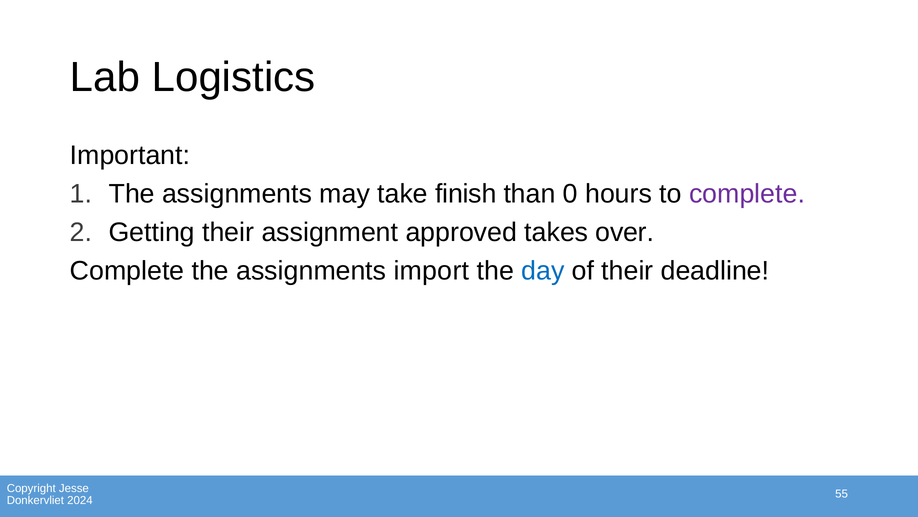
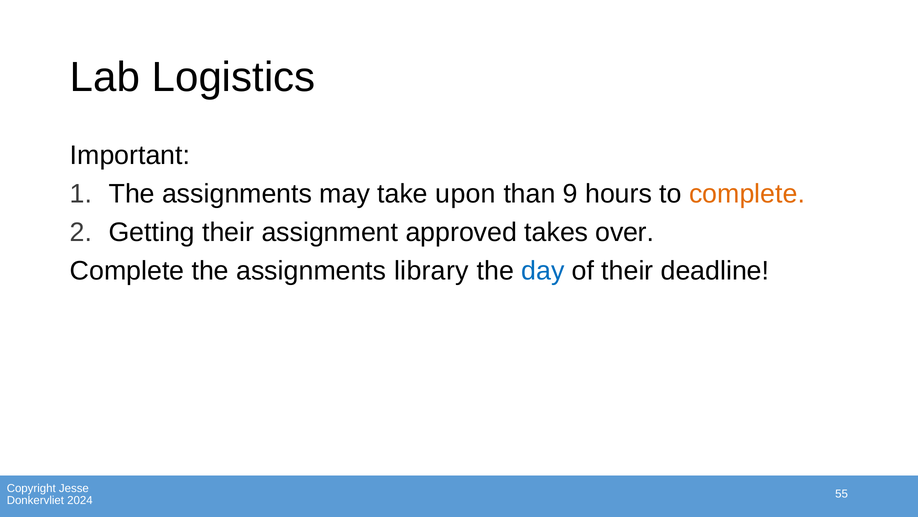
finish: finish -> upon (466, 194)
0: 0 -> 9 (570, 194)
complete colour: purple -> orange (747, 194)
import: import -> library (431, 270)
